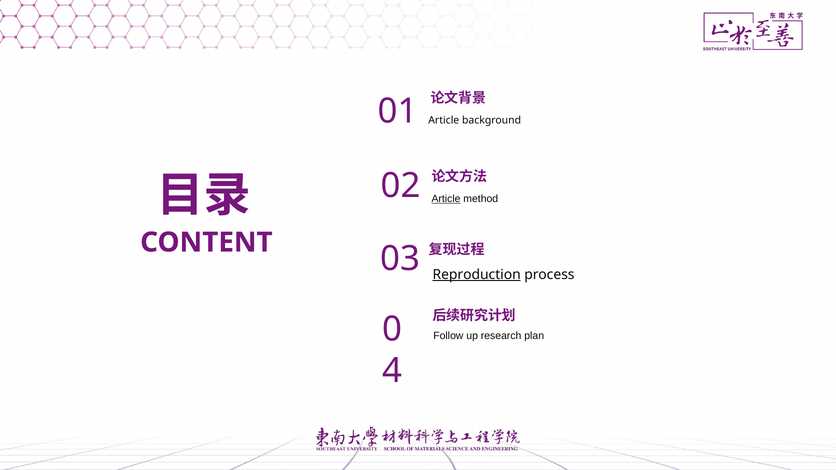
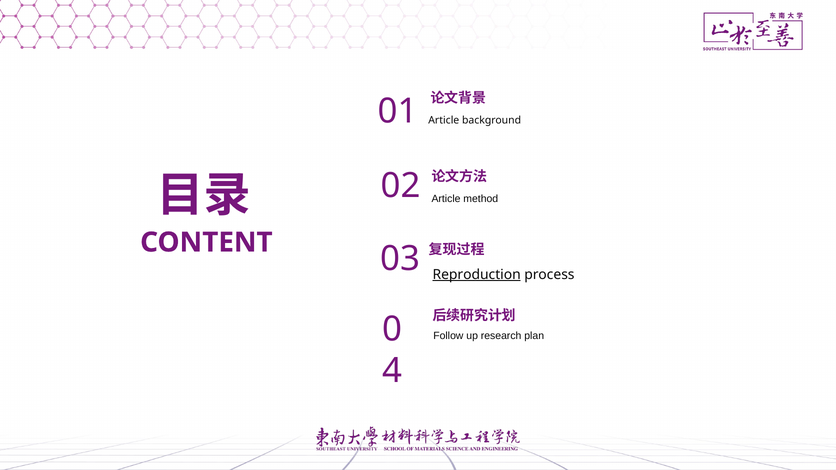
Article underline: present -> none (446, 199)
